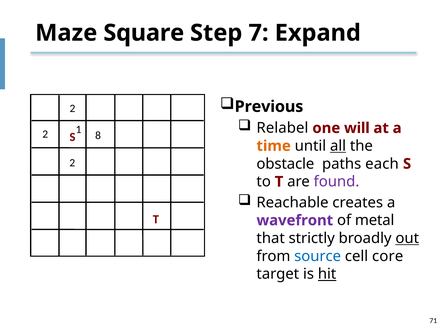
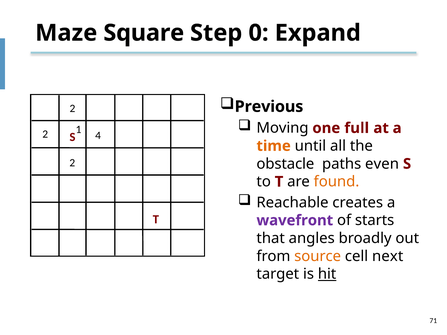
7: 7 -> 0 (259, 33)
Relabel: Relabel -> Moving (283, 128)
will: will -> full (357, 128)
8: 8 -> 4 (98, 136)
all underline: present -> none (338, 146)
each: each -> even (382, 164)
found colour: purple -> orange (336, 182)
metal: metal -> starts (375, 221)
strictly: strictly -> angles (312, 238)
out underline: present -> none (407, 238)
source colour: blue -> orange (318, 256)
core: core -> next (388, 256)
